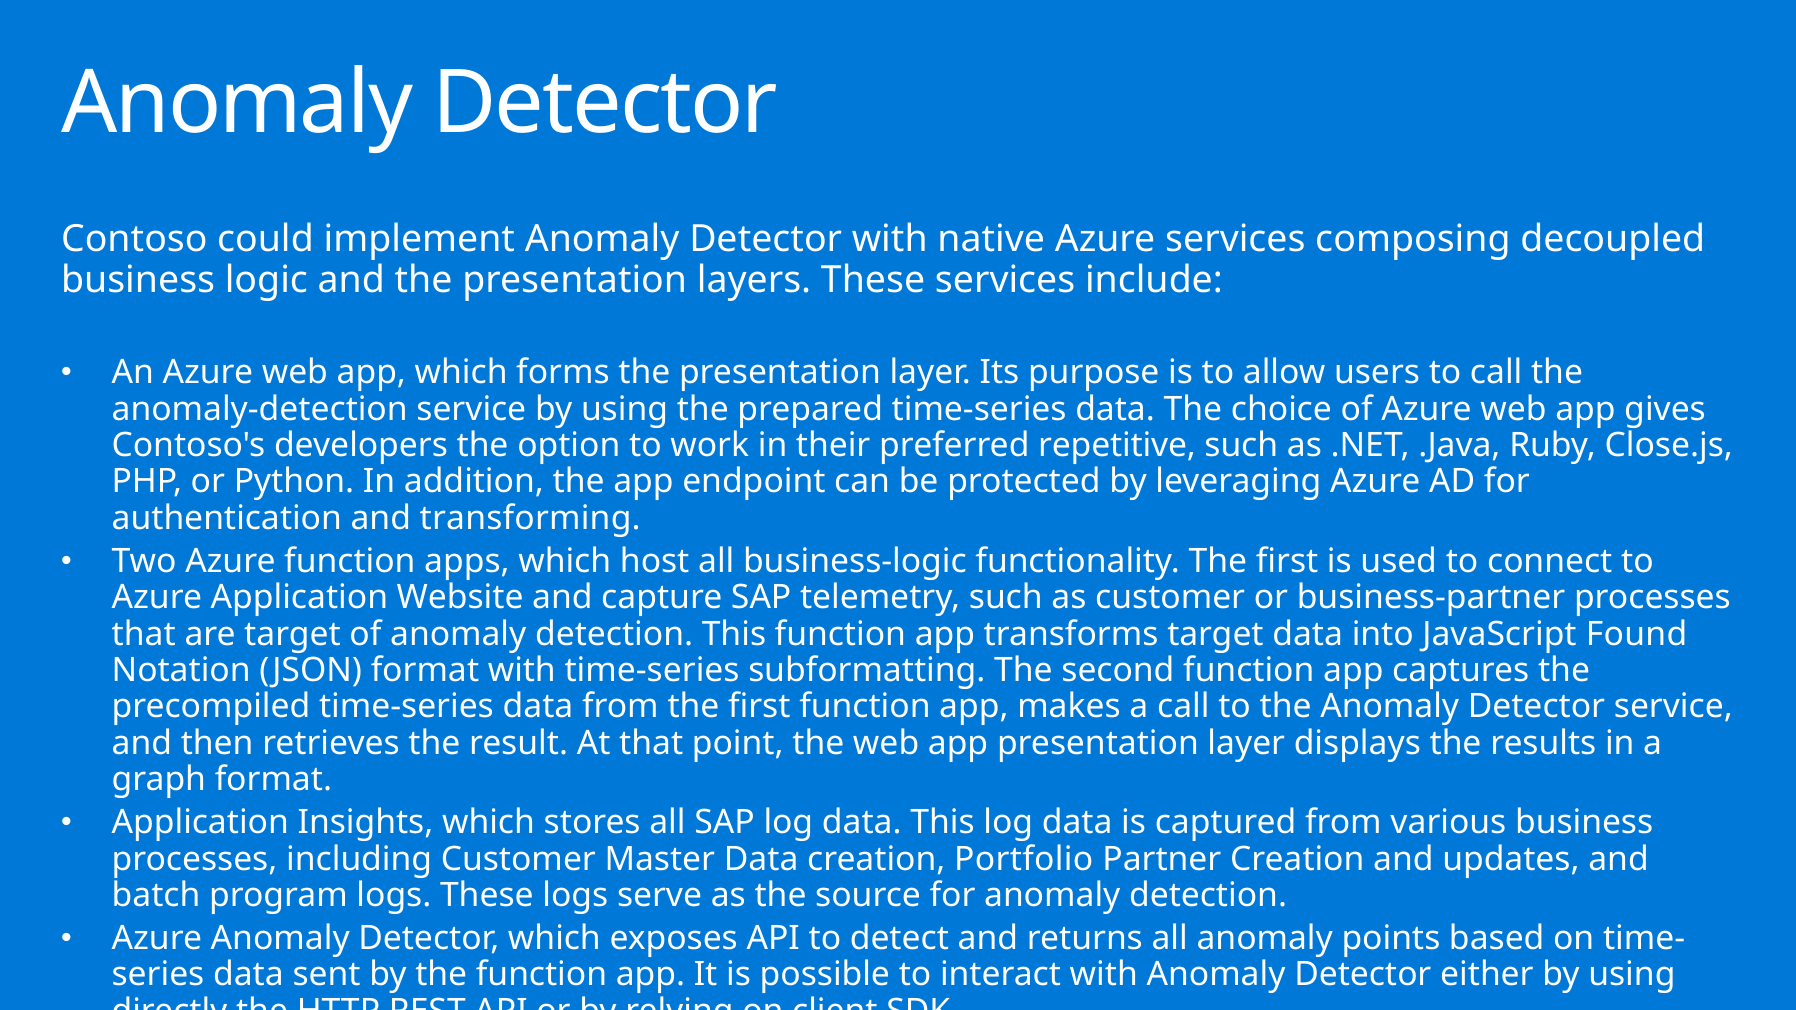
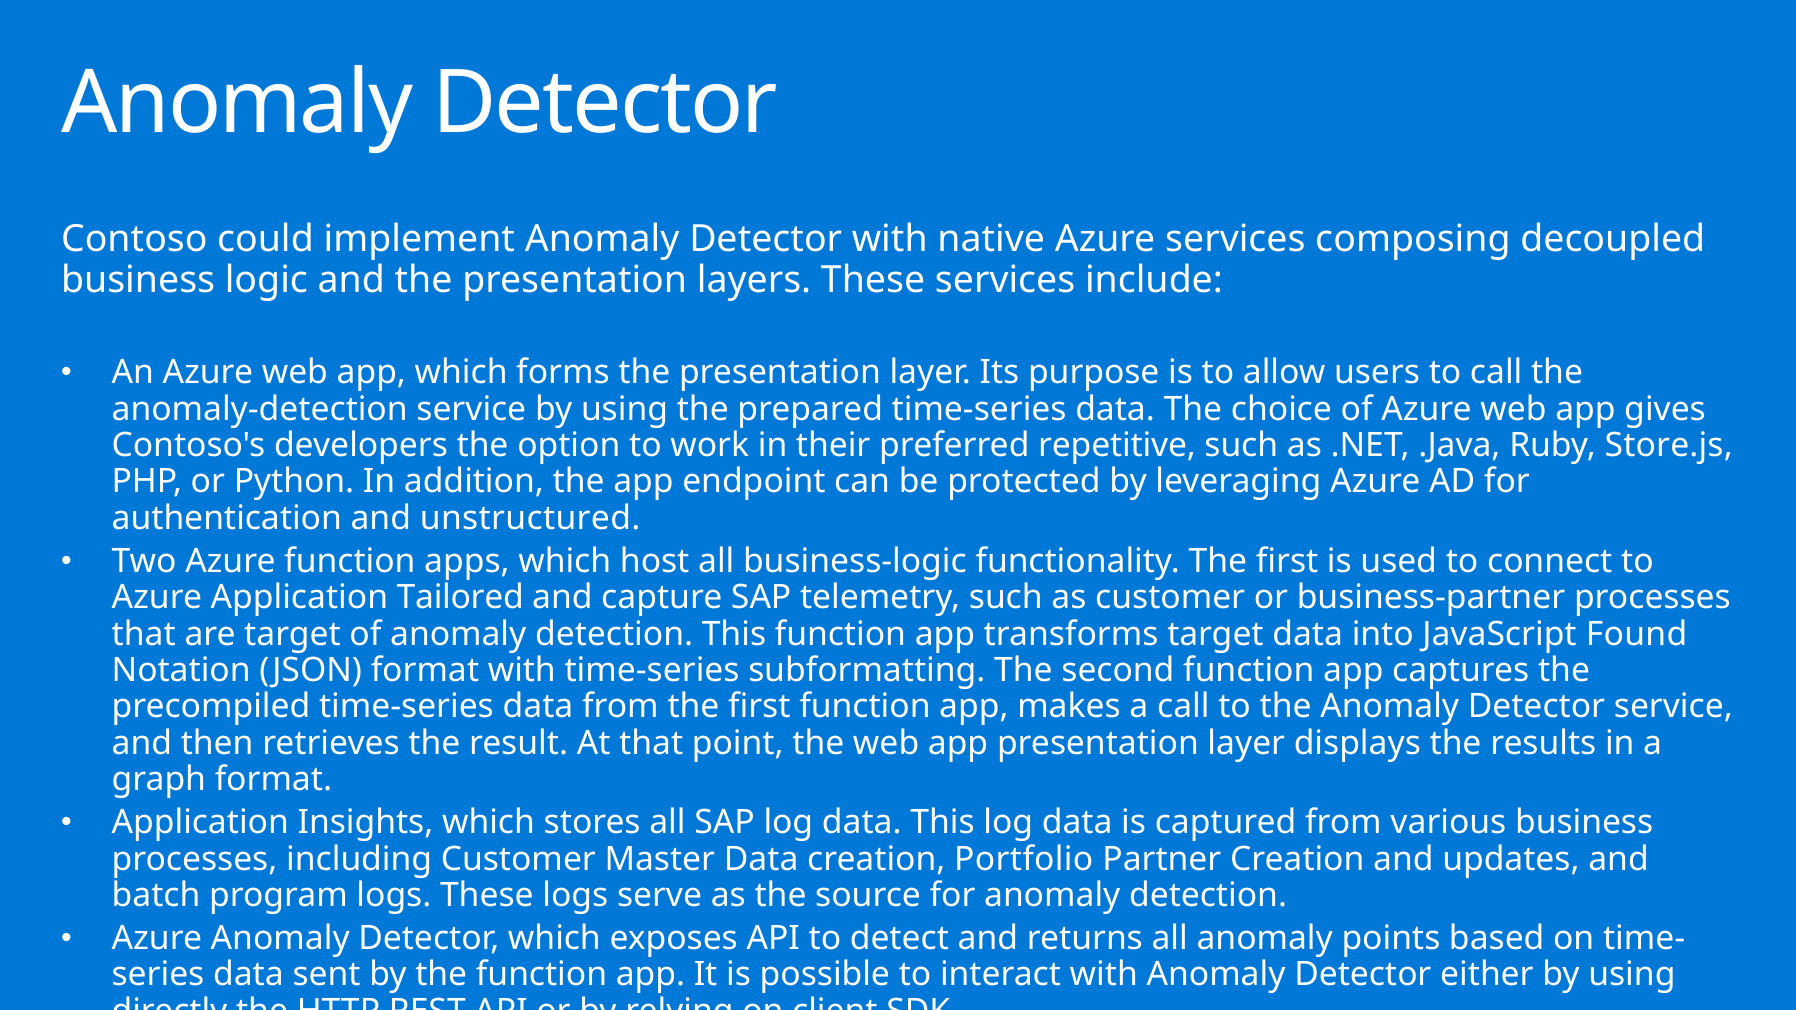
Close.js: Close.js -> Store.js (1669, 446)
transforming: transforming -> unstructured (530, 518)
Website: Website -> Tailored (460, 598)
